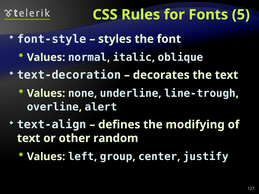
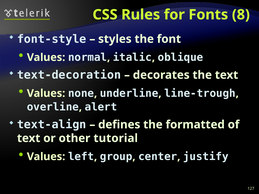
5: 5 -> 8 (241, 15)
modifying: modifying -> formatted (195, 125)
random: random -> tutorial (116, 138)
